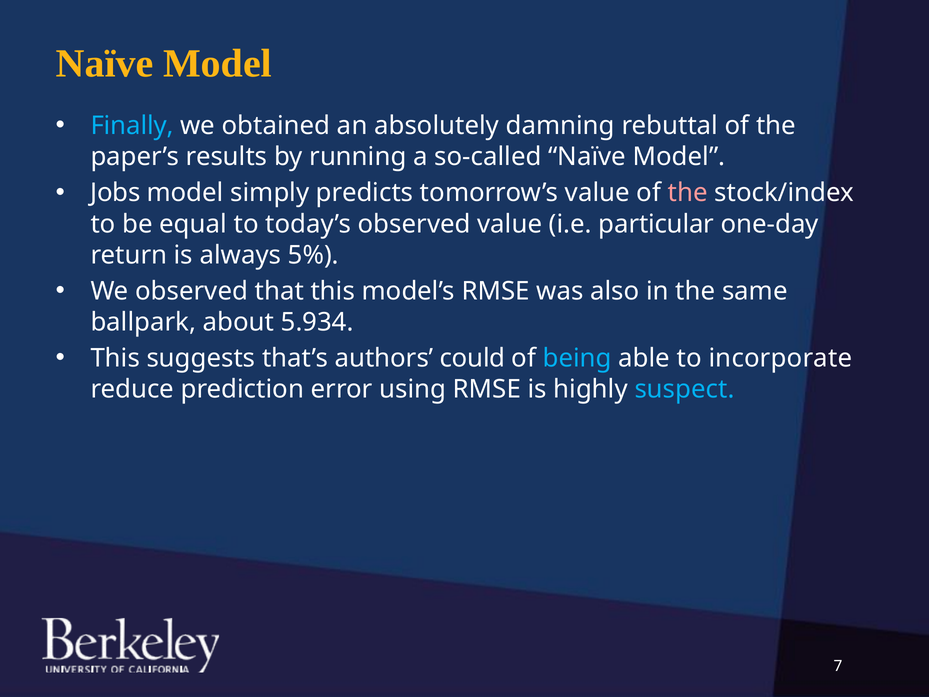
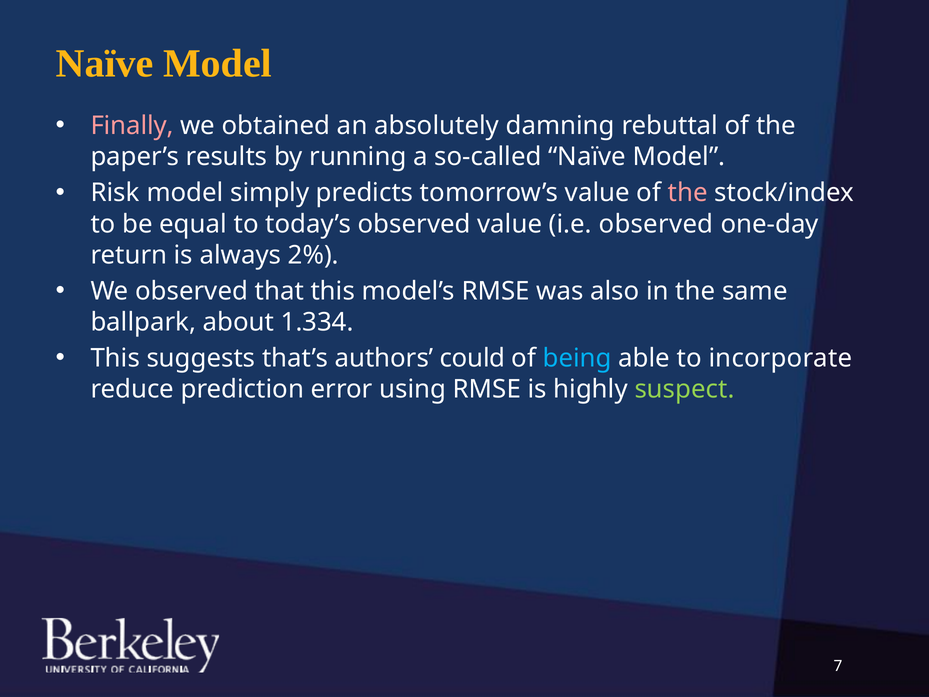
Finally colour: light blue -> pink (132, 126)
Jobs: Jobs -> Risk (115, 193)
i.e particular: particular -> observed (656, 224)
5%: 5% -> 2% (313, 255)
5.934: 5.934 -> 1.334 (317, 322)
suspect colour: light blue -> light green (684, 389)
